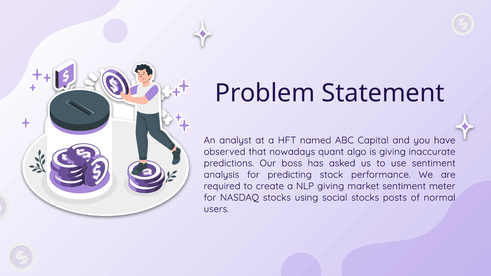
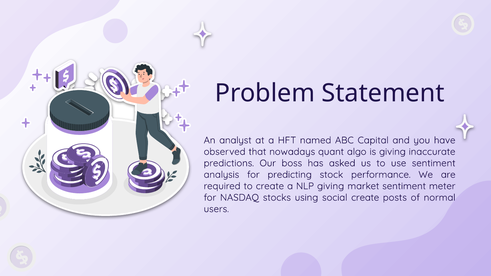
social stocks: stocks -> create (365, 198)
